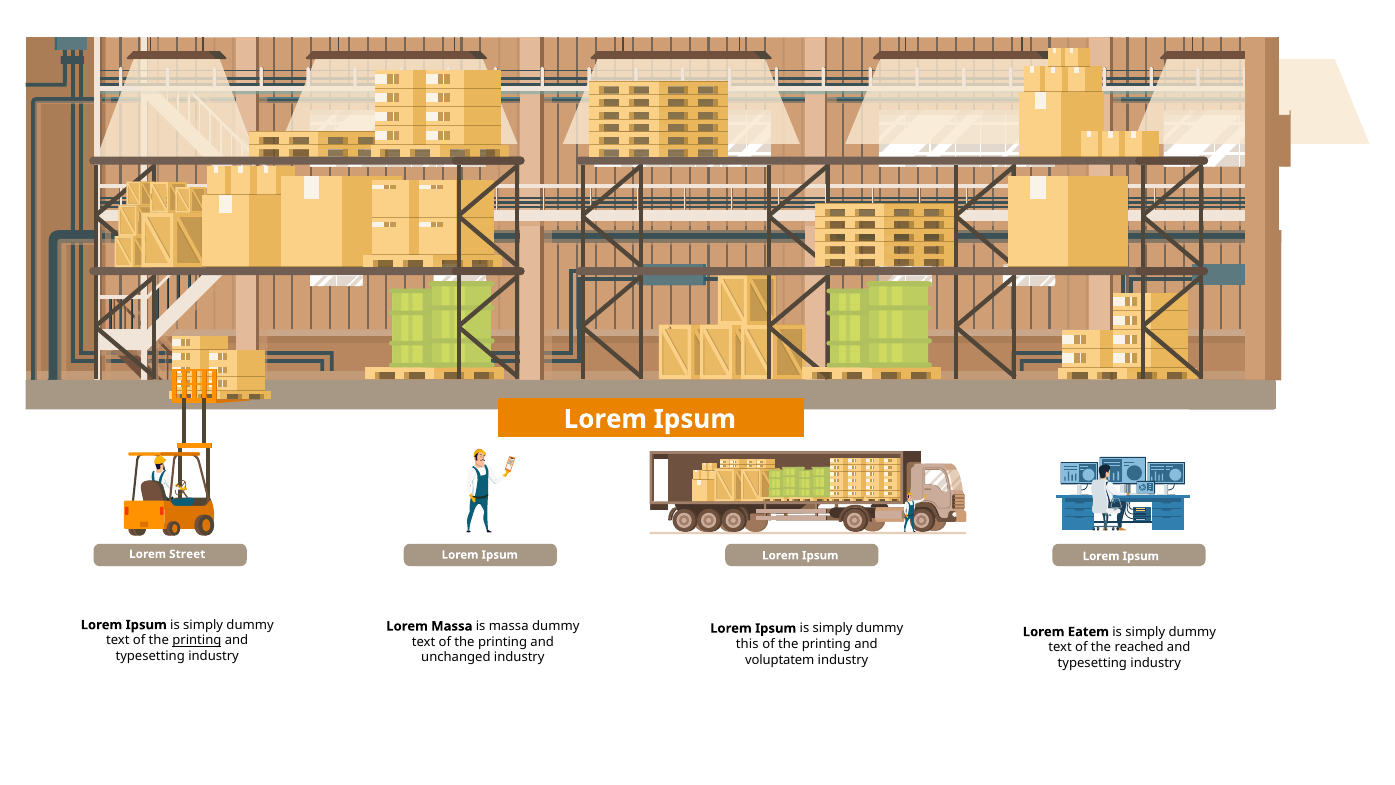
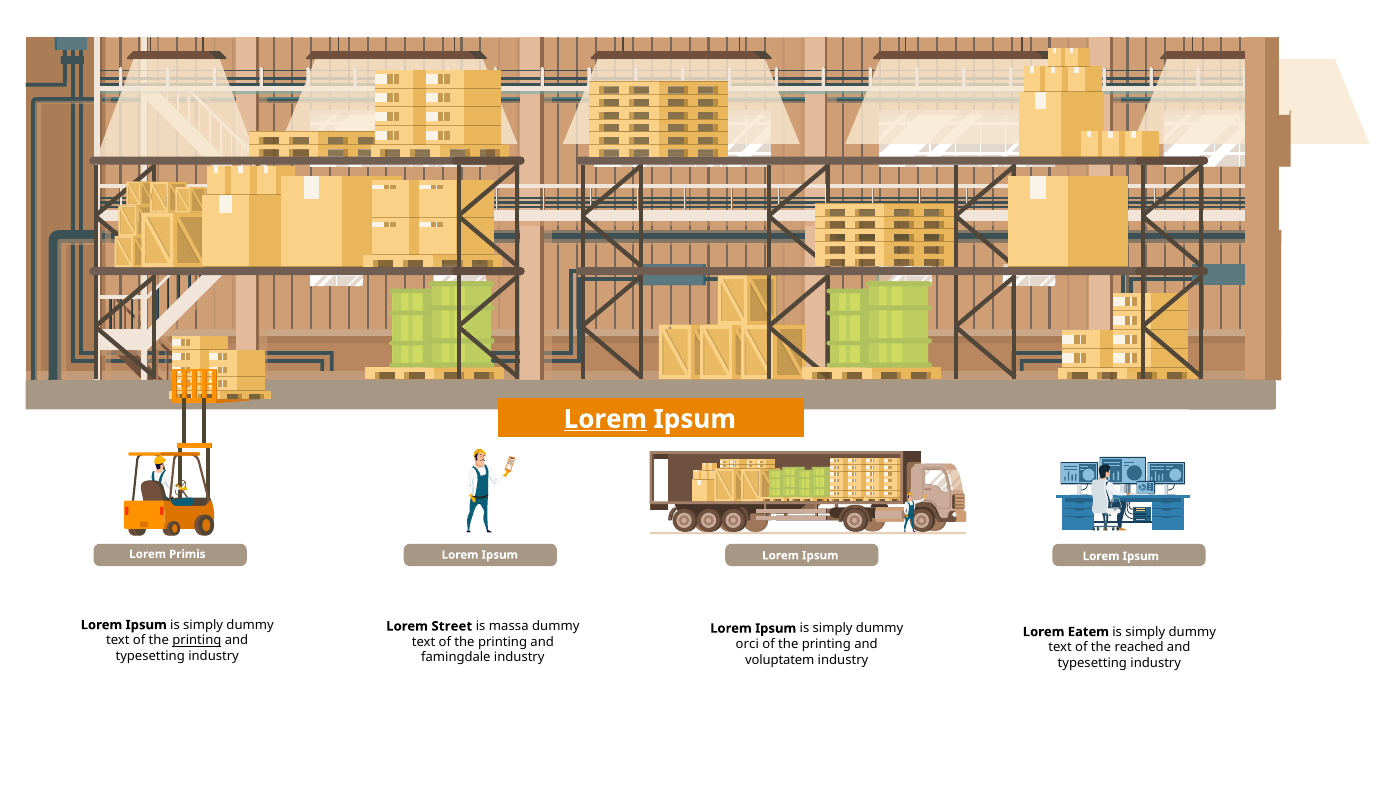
Lorem underline: none -> present (605, 419)
Street: Street -> Primis (187, 554)
Lorem Massa: Massa -> Street (452, 626)
this: this -> orci (747, 644)
unchanged: unchanged -> famingdale (456, 657)
